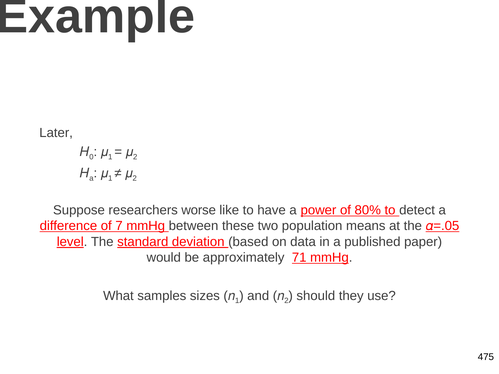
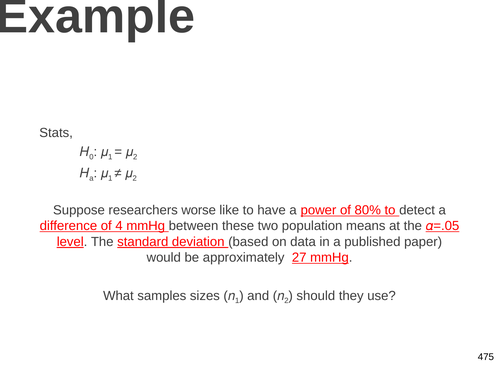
Later: Later -> Stats (56, 133)
7: 7 -> 4 (119, 226)
71: 71 -> 27 (299, 258)
